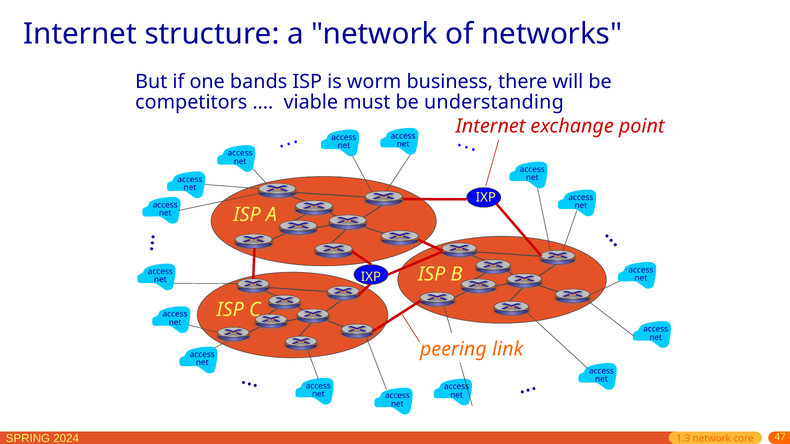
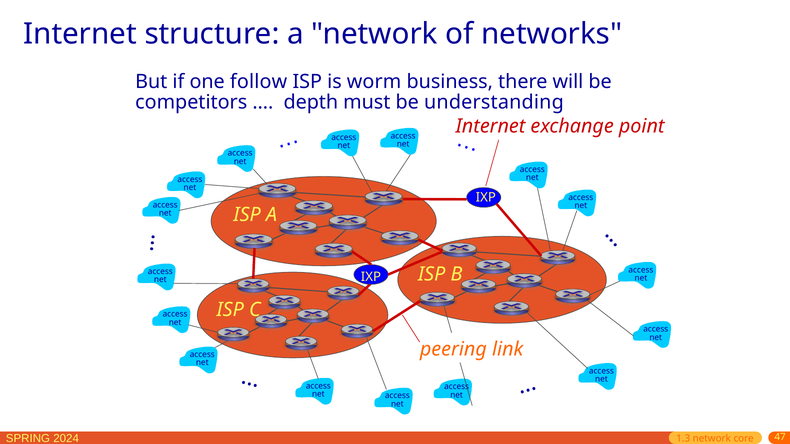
bands: bands -> follow (259, 82)
viable: viable -> depth (311, 102)
